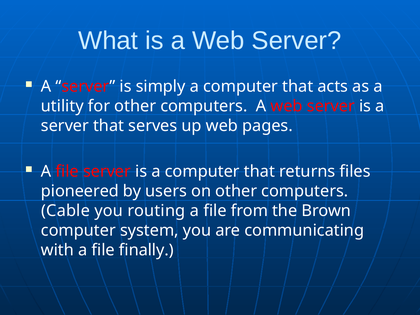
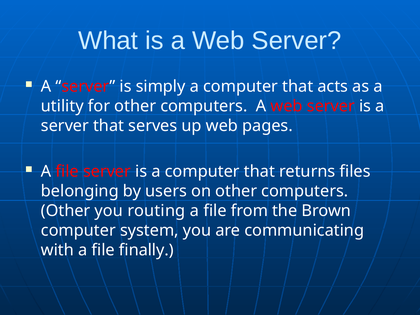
pioneered: pioneered -> belonging (80, 191)
Cable: Cable -> Other (66, 211)
